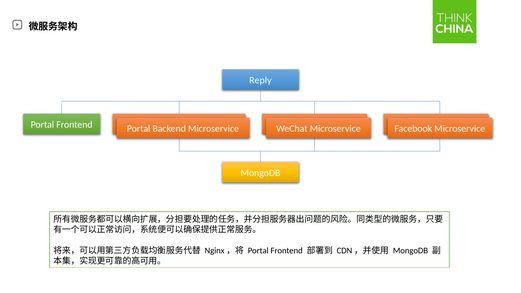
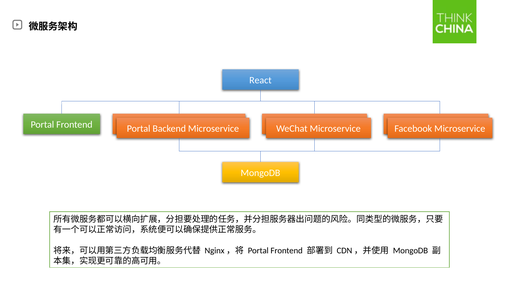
Reply: Reply -> React (260, 80)
